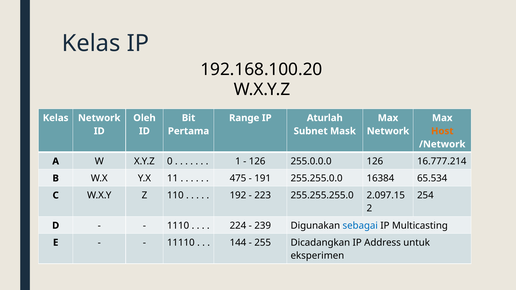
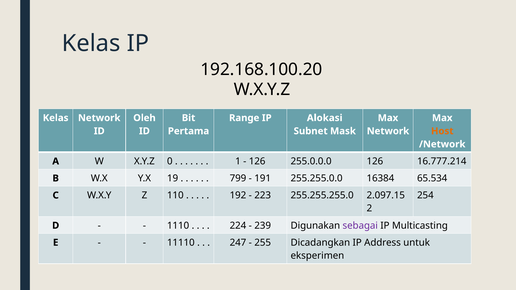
Aturlah: Aturlah -> Alokasi (325, 118)
11: 11 -> 19 (173, 178)
475: 475 -> 799 (238, 178)
sebagai colour: blue -> purple (360, 226)
144: 144 -> 247 (238, 243)
